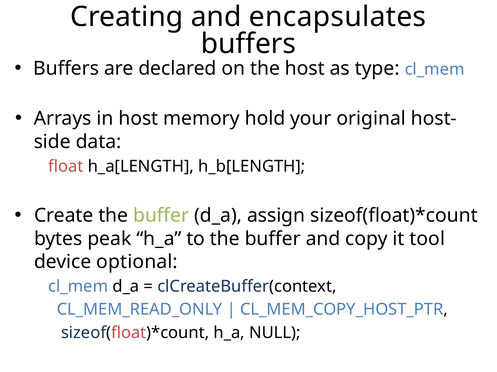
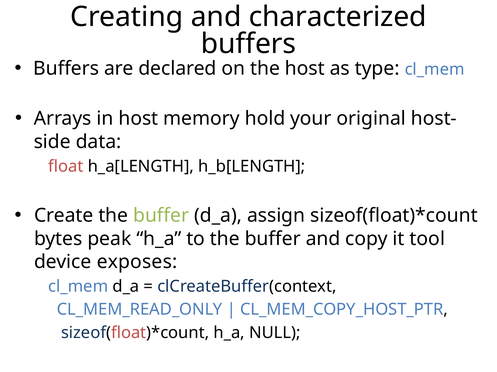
encapsulates: encapsulates -> characterized (338, 17)
optional: optional -> exposes (137, 262)
